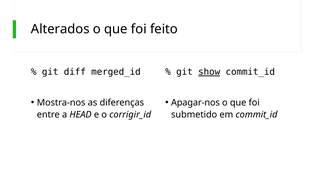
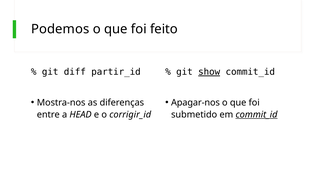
Alterados: Alterados -> Podemos (60, 29)
merged_id: merged_id -> partir_id (116, 72)
commit_id underline: none -> present (256, 115)
